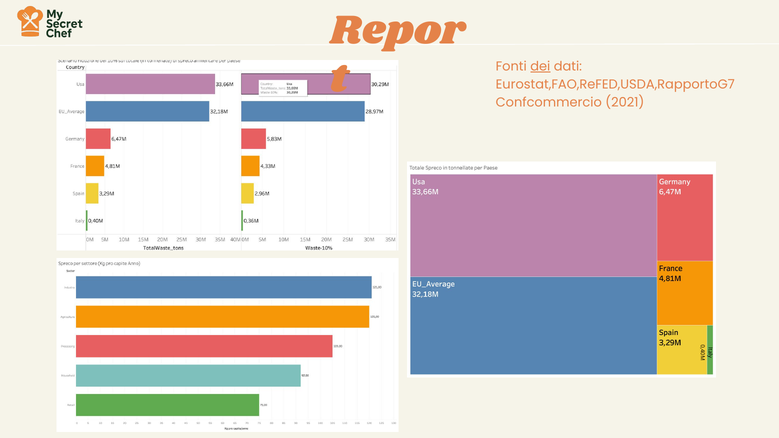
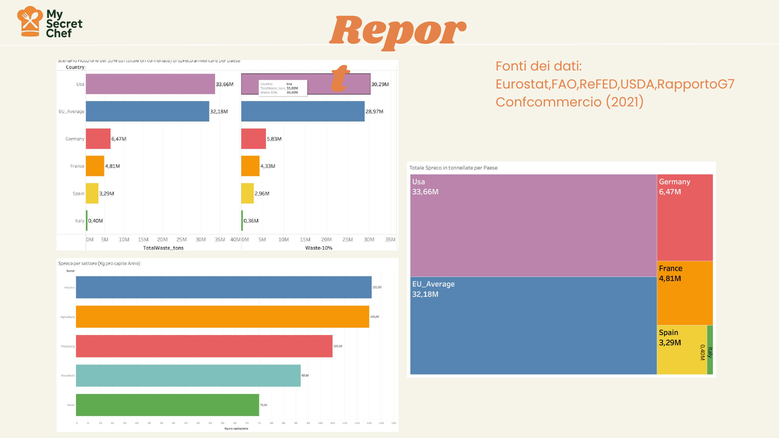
dei underline: present -> none (540, 66)
